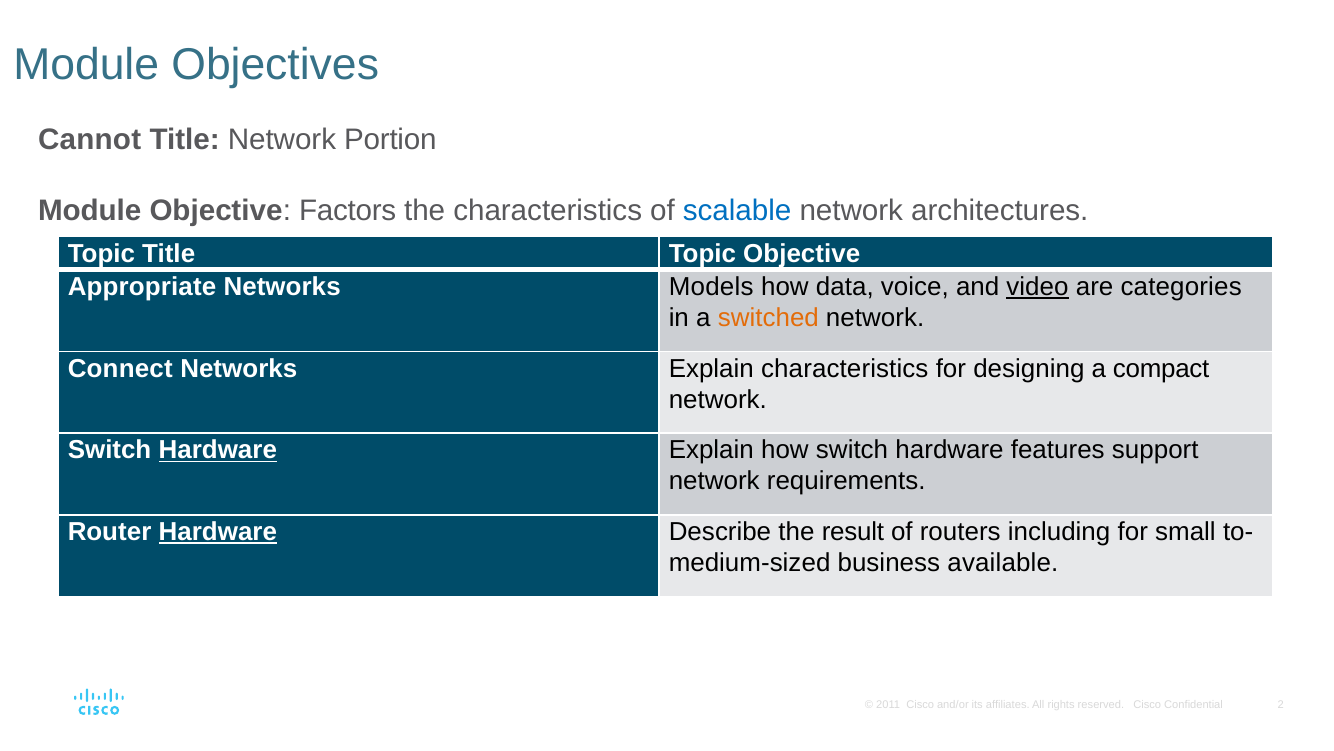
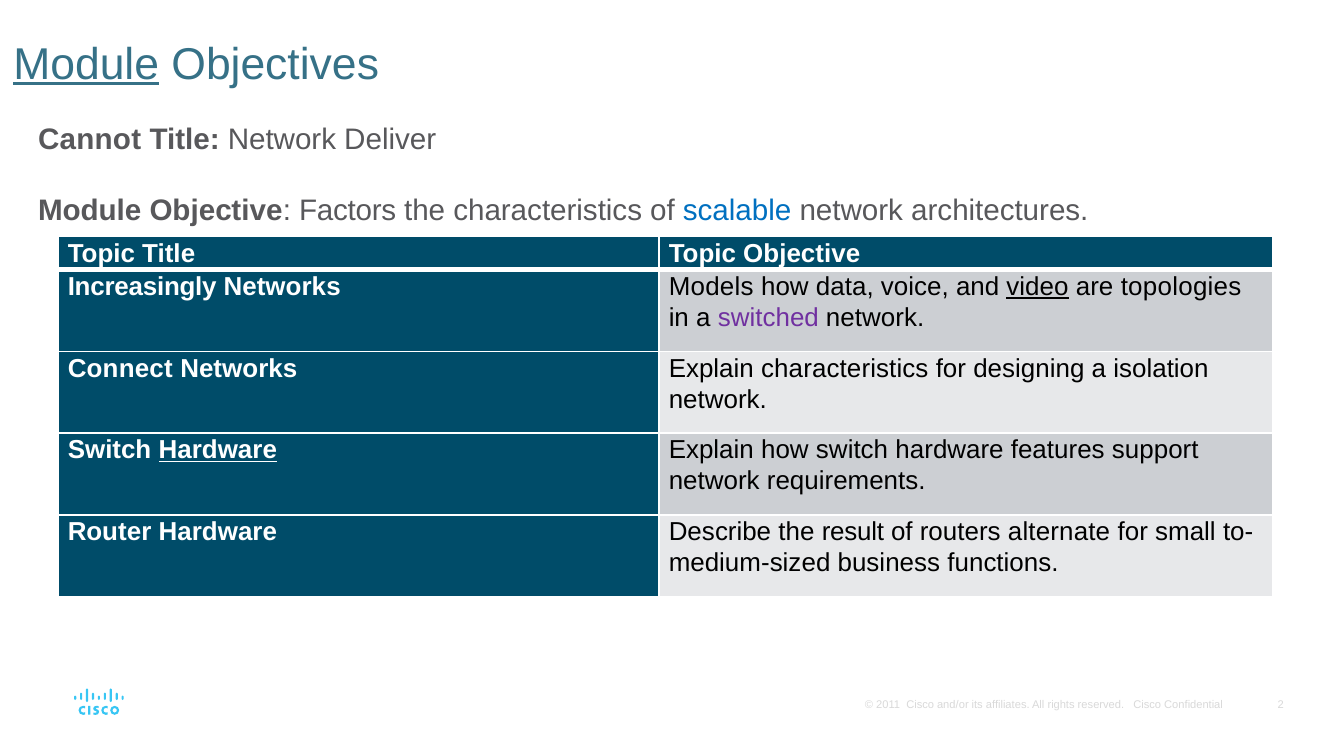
Module underline: none -> present (86, 64)
Portion: Portion -> Deliver (390, 139)
Appropriate: Appropriate -> Increasingly (142, 287)
categories: categories -> topologies (1181, 287)
switched colour: orange -> purple (768, 318)
compact: compact -> isolation (1161, 368)
Hardware underline: present -> none (218, 531)
including: including -> alternate (1059, 531)
available: available -> functions (1003, 563)
